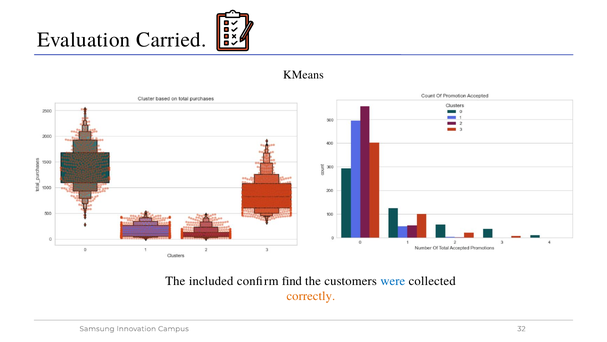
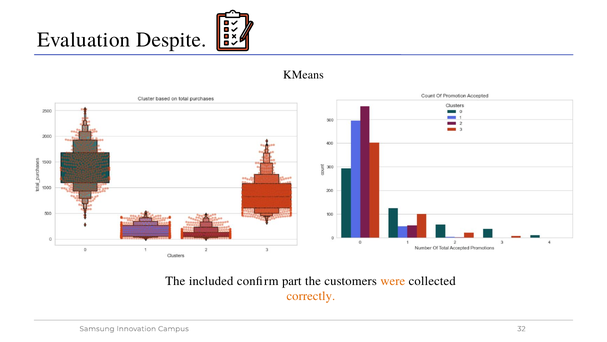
Carried: Carried -> Despite (171, 40)
find: find -> part (292, 281)
were colour: blue -> orange (393, 281)
